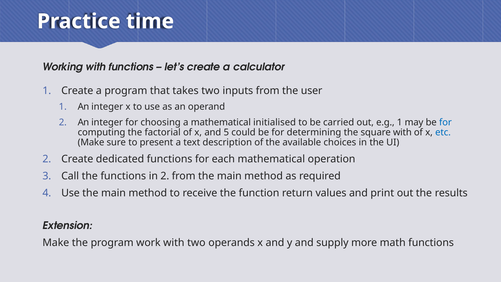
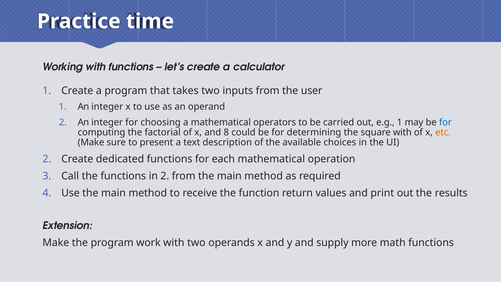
initialised: initialised -> operators (275, 122)
5: 5 -> 8 (226, 132)
etc colour: blue -> orange (443, 132)
